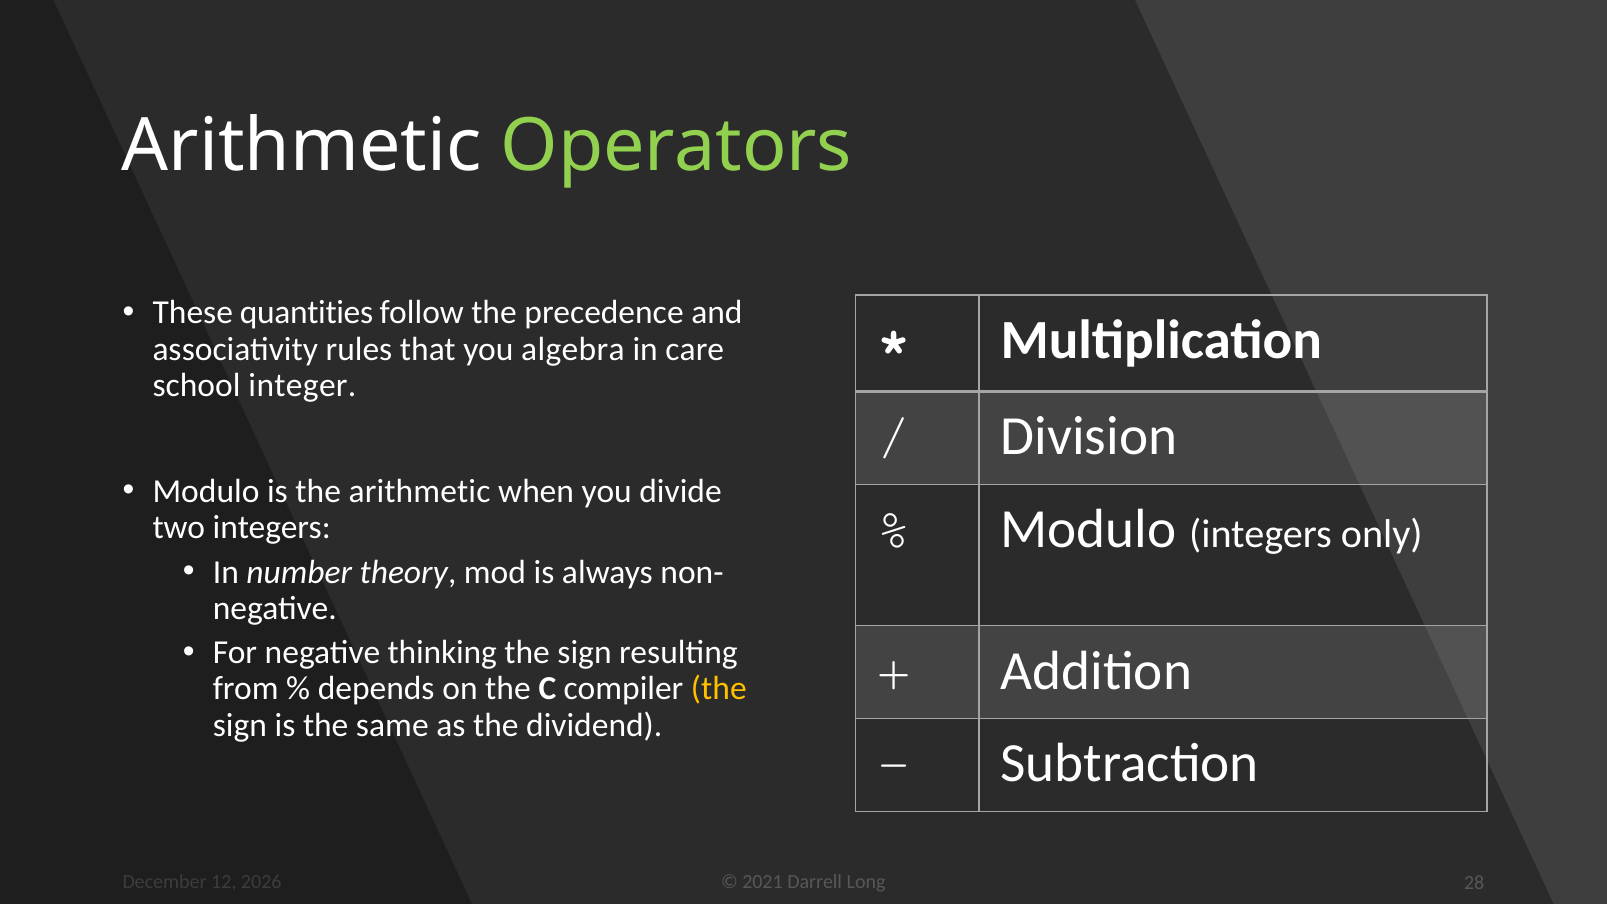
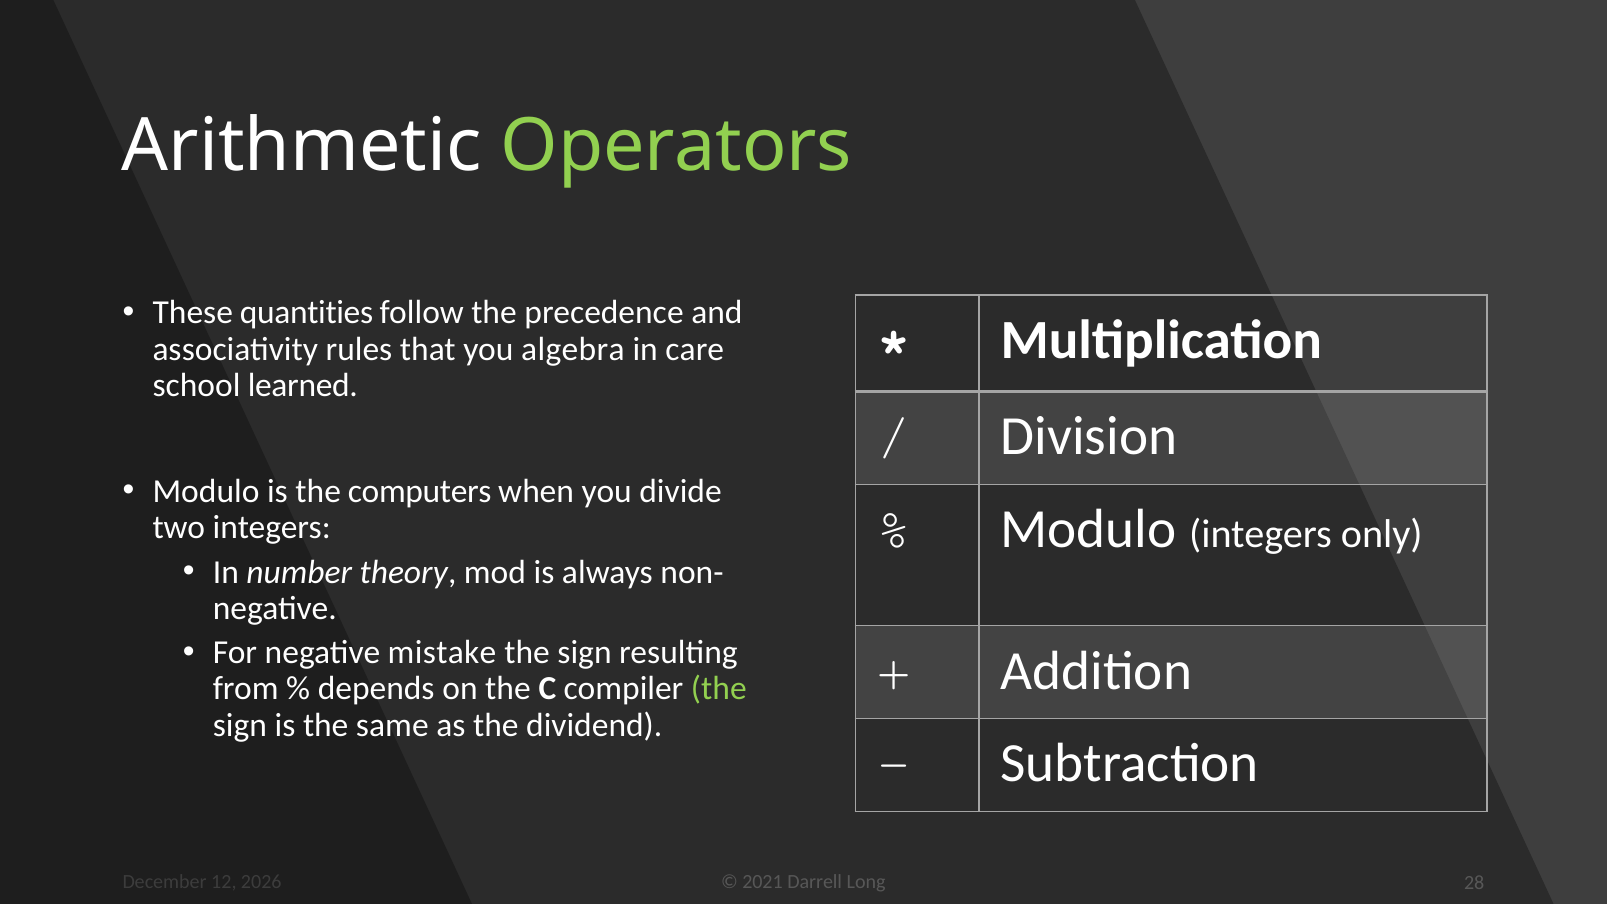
integer: integer -> learned (303, 385)
the arithmetic: arithmetic -> computers (420, 491)
thinking: thinking -> mistake (442, 653)
the colour: yellow -> light green (719, 689)
